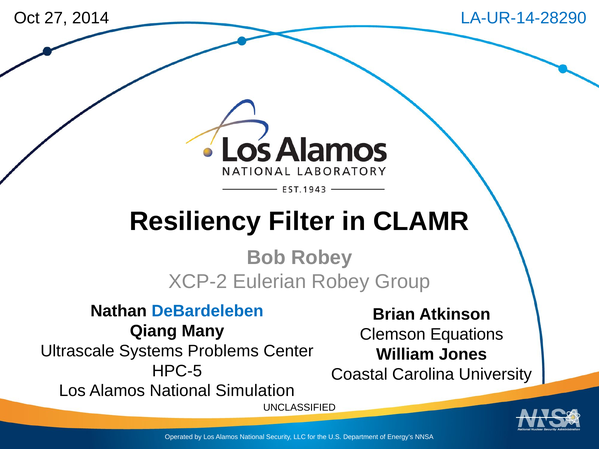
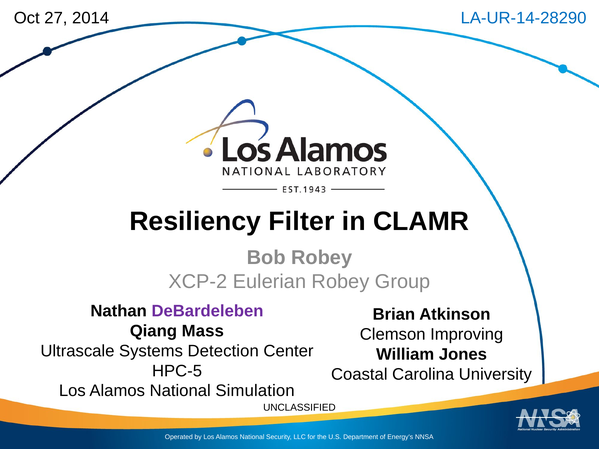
DeBardeleben colour: blue -> purple (207, 311)
Many: Many -> Mass (203, 331)
Equations: Equations -> Improving (467, 335)
Problems: Problems -> Detection (223, 351)
